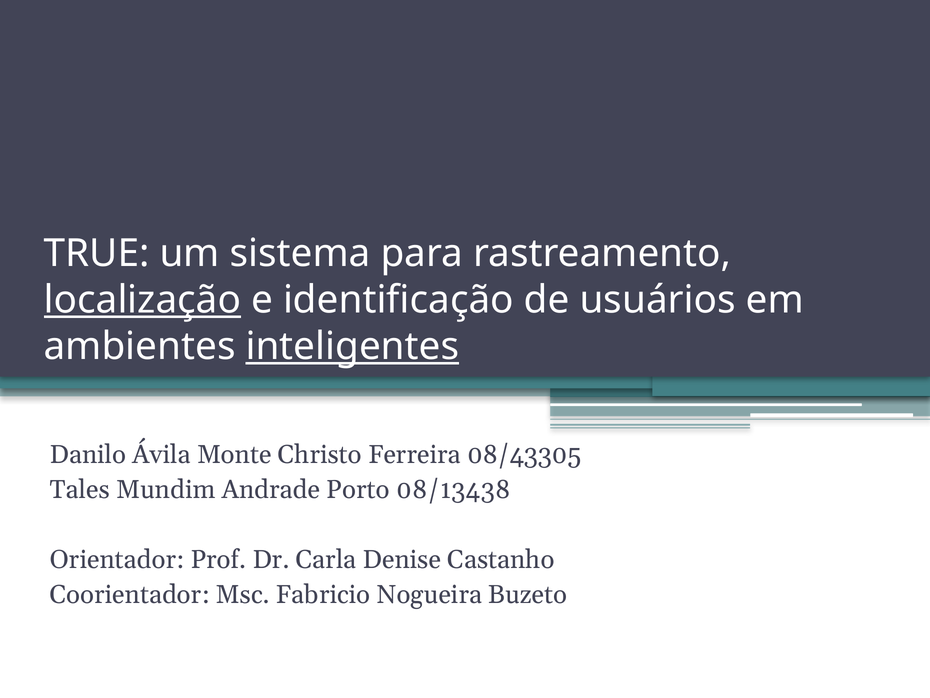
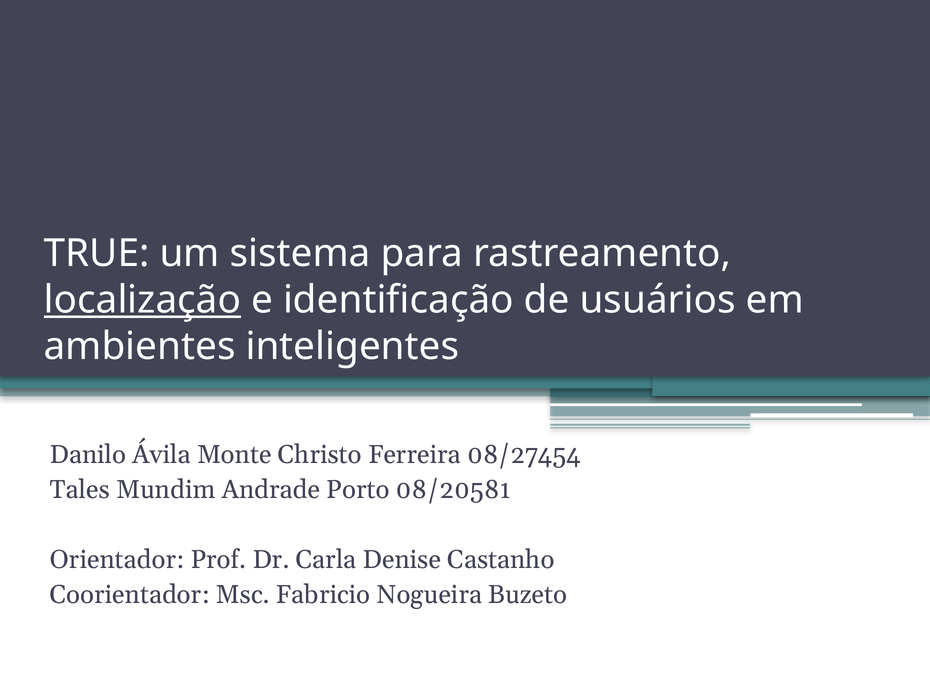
inteligentes underline: present -> none (352, 346)
08/43305: 08/43305 -> 08/27454 (524, 455)
08/13438: 08/13438 -> 08/20581 (453, 489)
